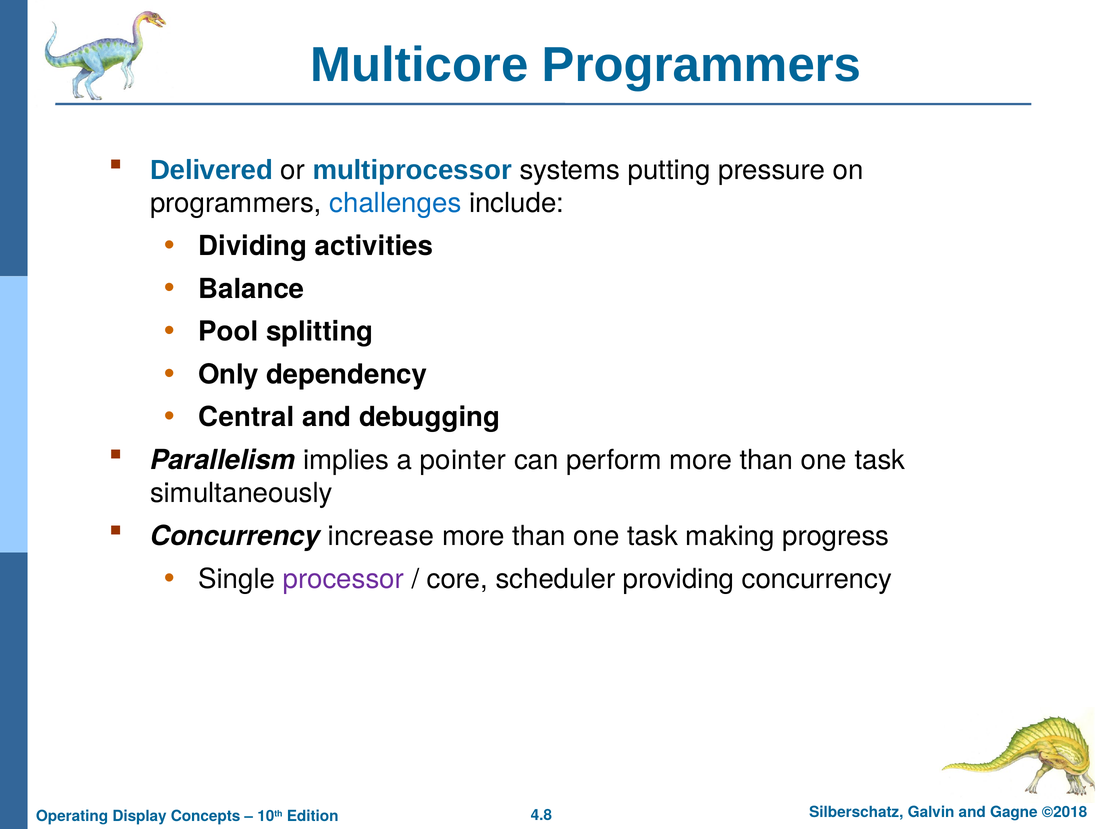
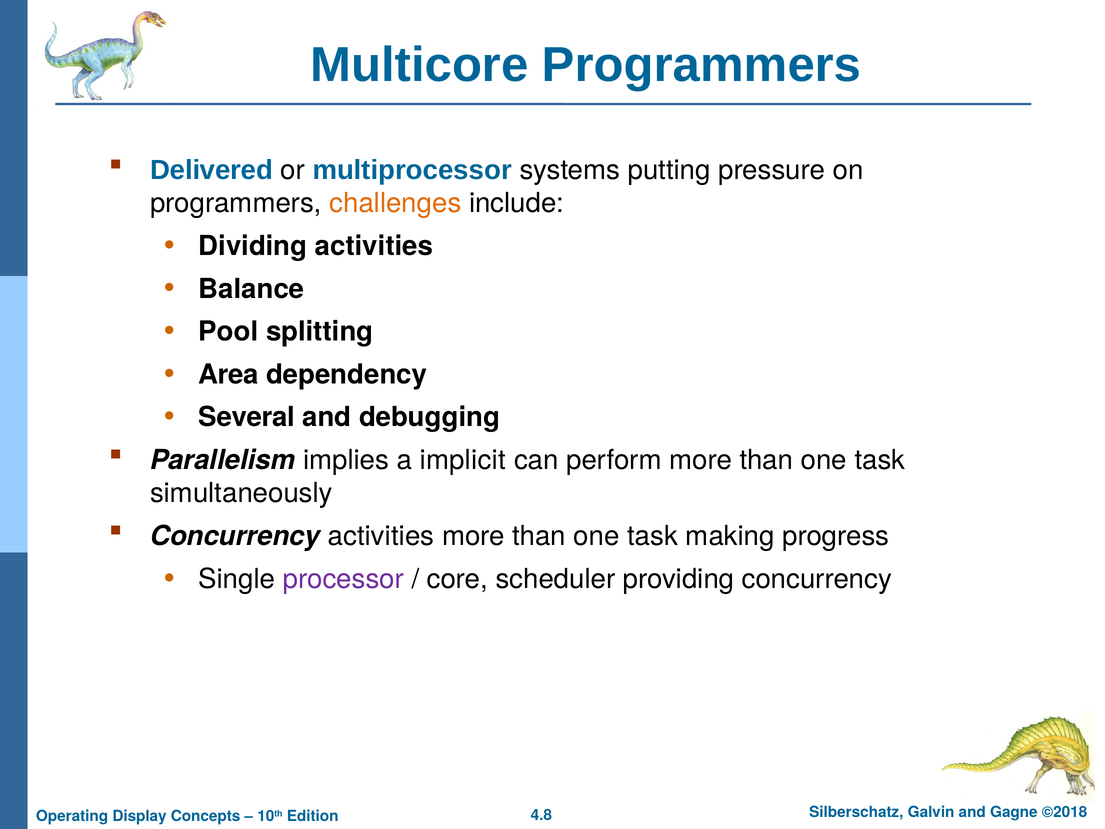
challenges colour: blue -> orange (395, 203)
Only: Only -> Area (229, 374)
Central: Central -> Several (247, 417)
pointer: pointer -> implicit (463, 460)
Concurrency increase: increase -> activities (381, 536)
